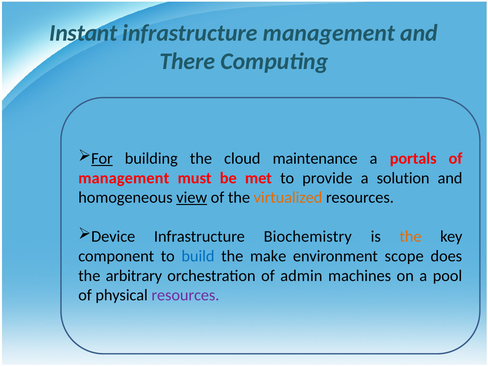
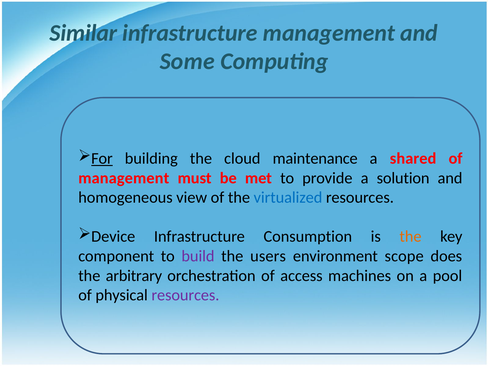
Instant: Instant -> Similar (83, 33)
There: There -> Some (187, 61)
portals: portals -> shared (413, 159)
view underline: present -> none (192, 198)
virtualized colour: orange -> blue (288, 198)
Biochemistry: Biochemistry -> Consumption (308, 237)
build colour: blue -> purple (198, 256)
make: make -> users (268, 256)
admin: admin -> access (301, 276)
